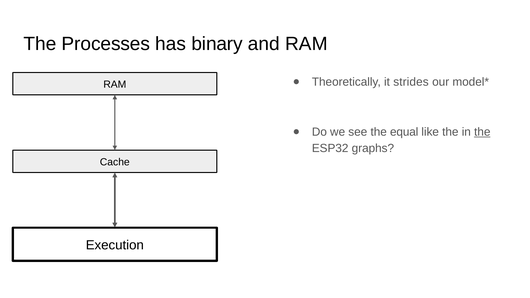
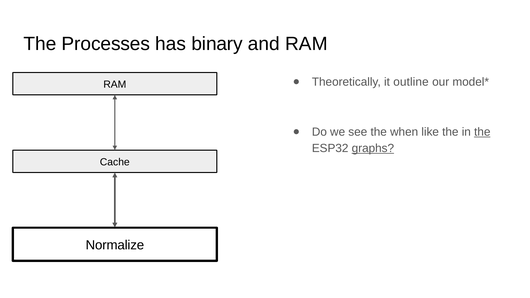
strides: strides -> outline (411, 82)
equal: equal -> when (404, 132)
graphs underline: none -> present (373, 148)
Execution: Execution -> Normalize (115, 245)
